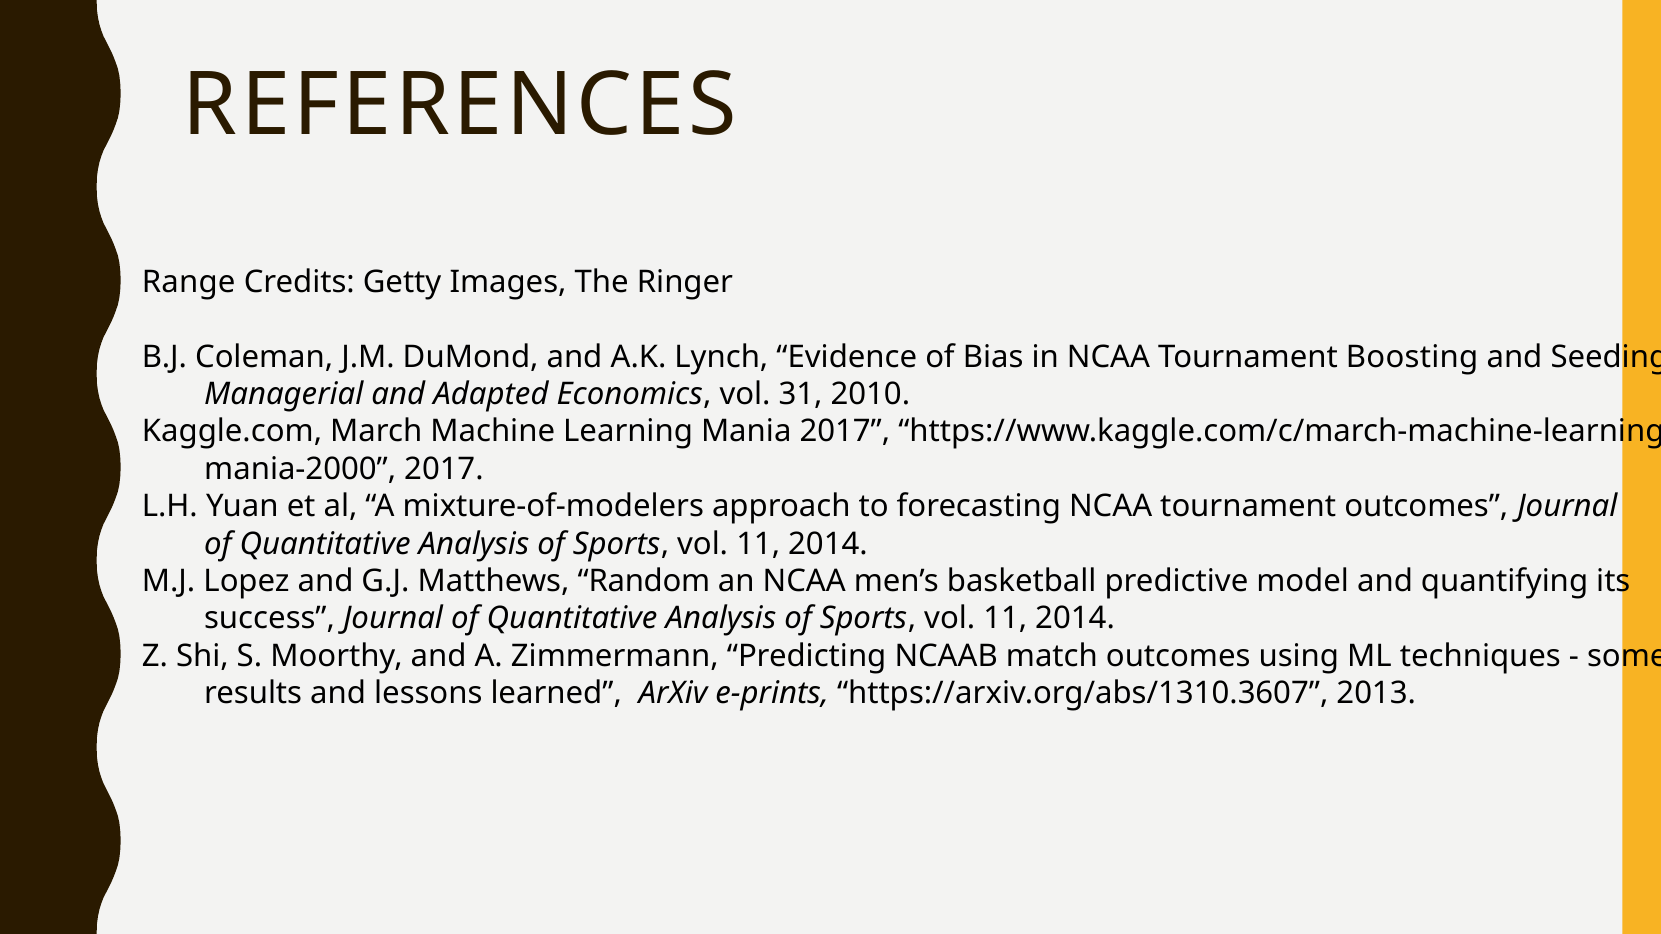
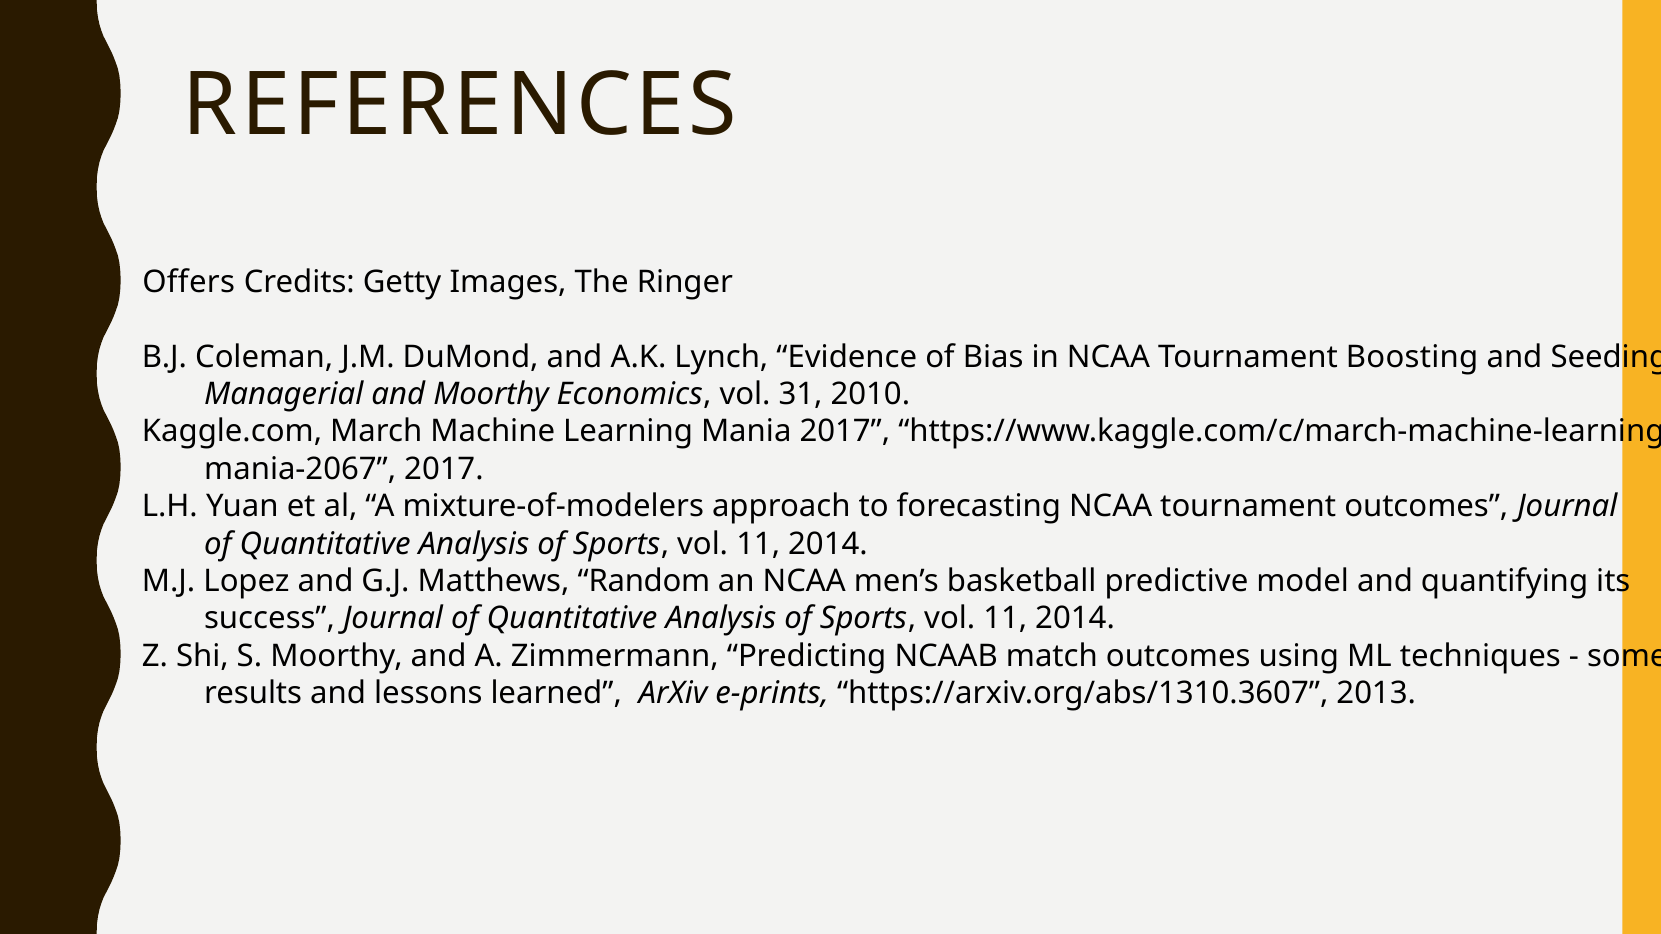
Range: Range -> Offers (189, 282)
and Adapted: Adapted -> Moorthy (491, 394)
mania-2000: mania-2000 -> mania-2067 (300, 469)
